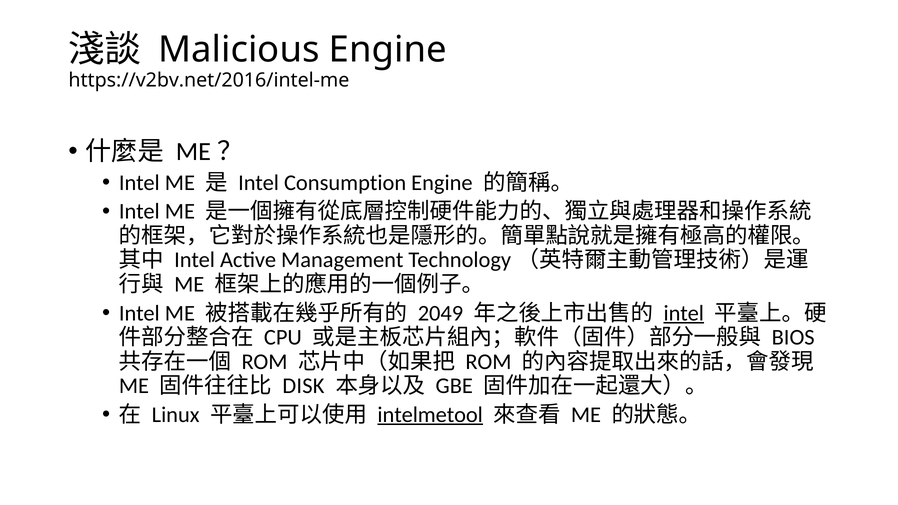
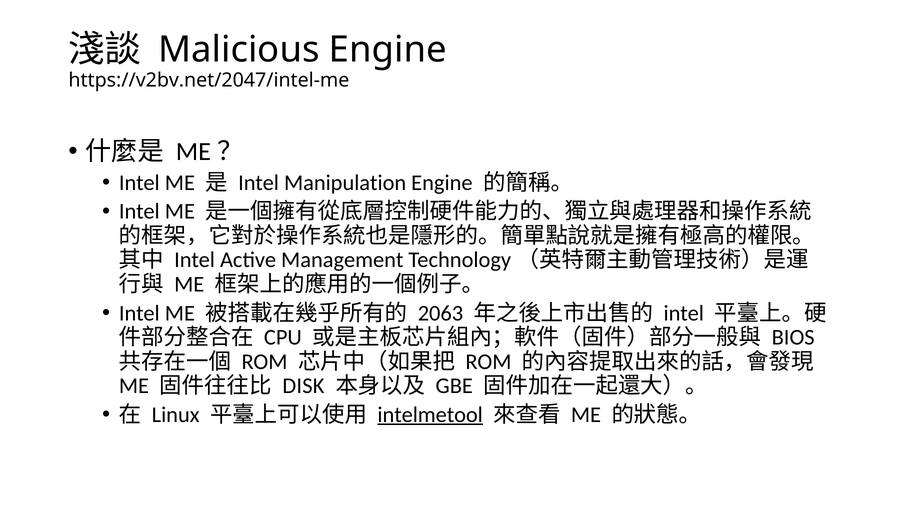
https://v2bv.net/2016/intel-me: https://v2bv.net/2016/intel-me -> https://v2bv.net/2047/intel-me (209, 80)
Consumption: Consumption -> Manipulation (345, 183)
2049: 2049 -> 2063 (440, 313)
intel underline: present -> none (684, 313)
